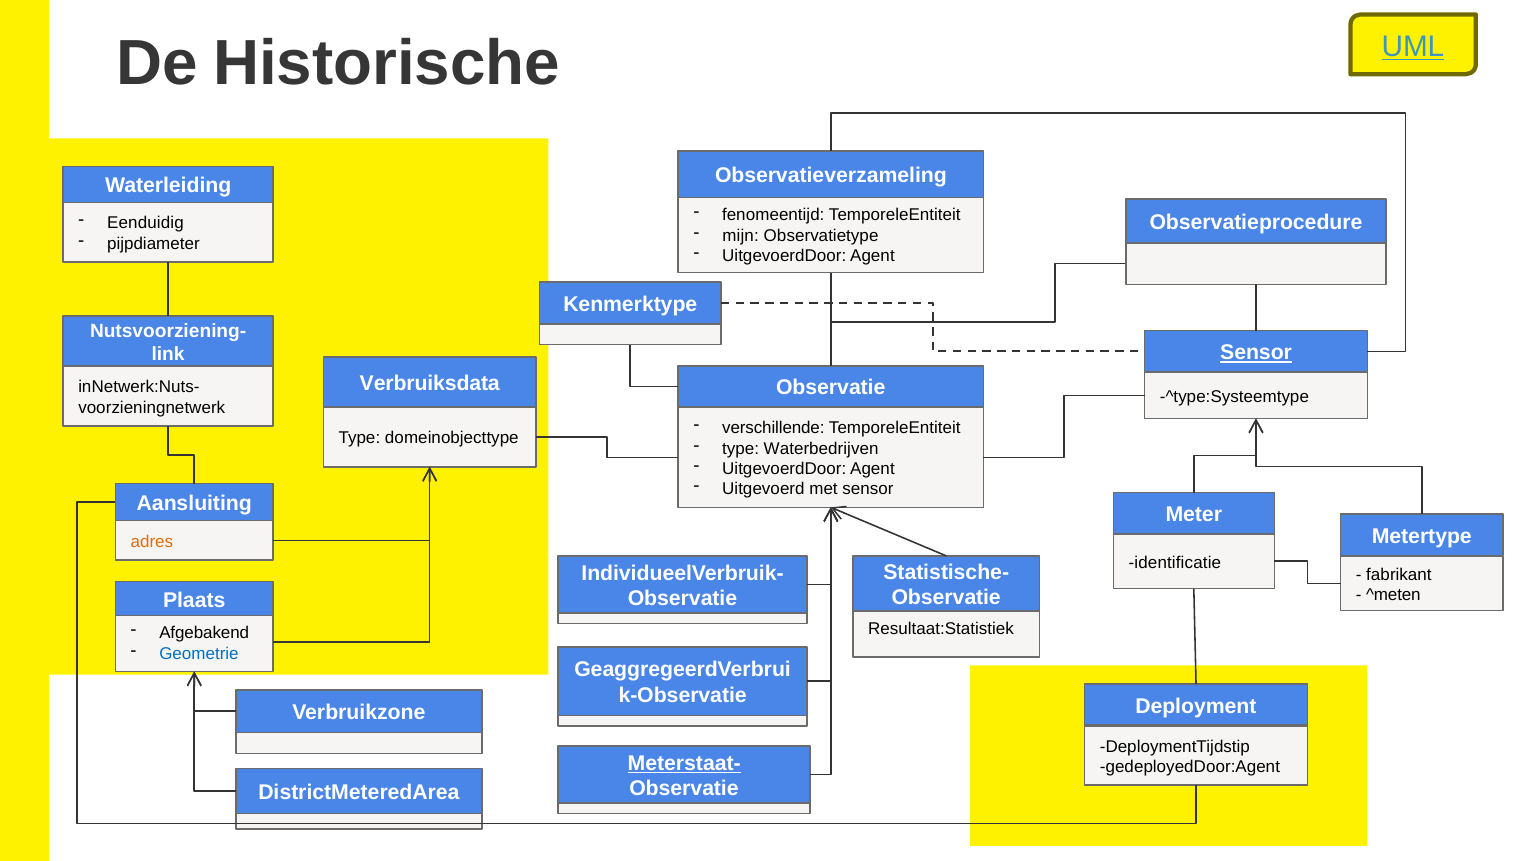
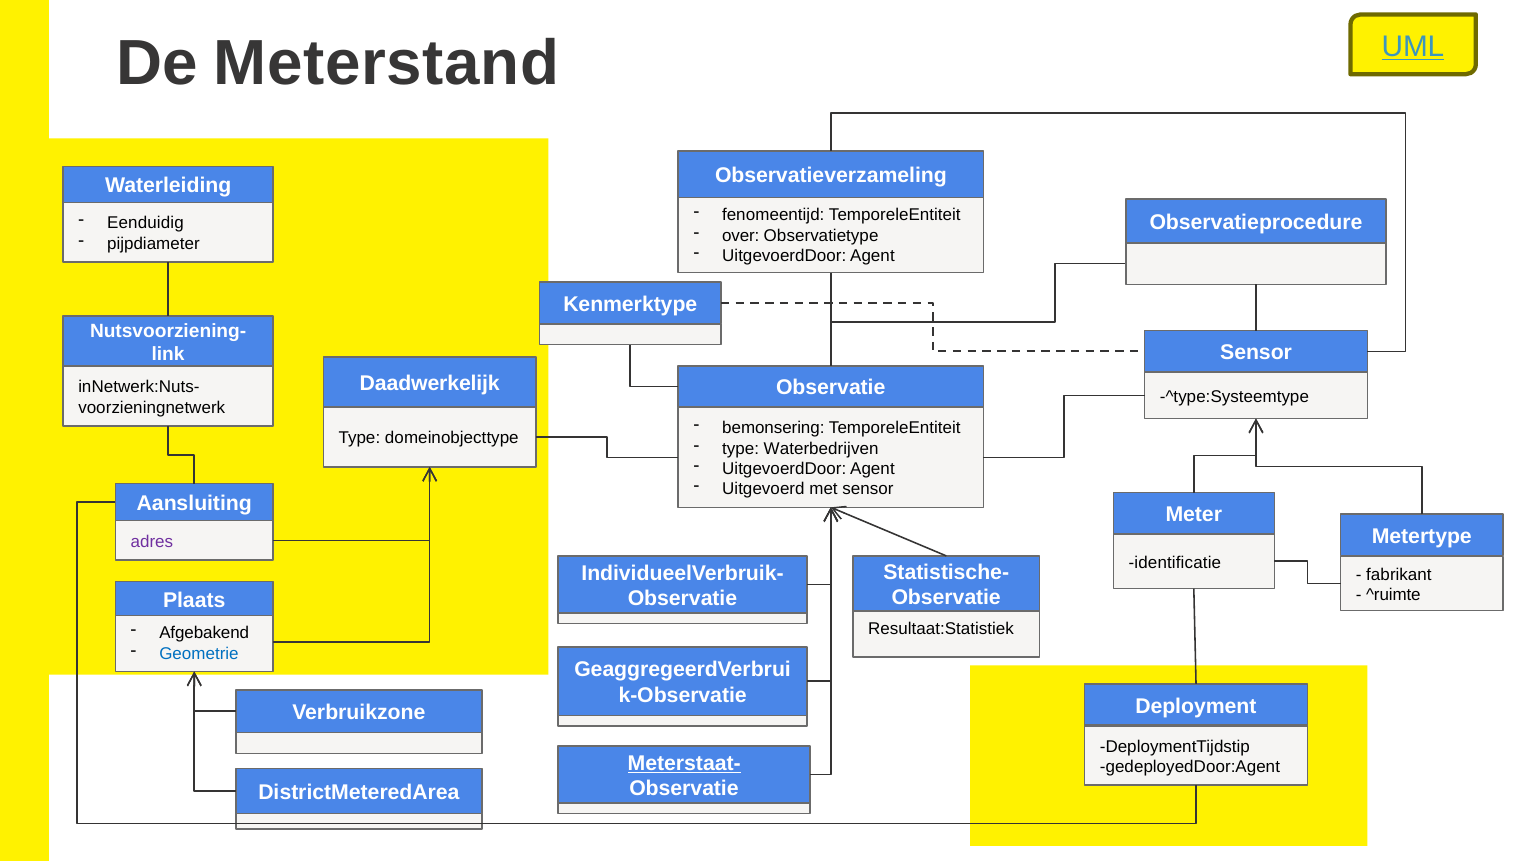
Historische: Historische -> Meterstand (386, 63)
mijn: mijn -> over (741, 235)
Sensor underline: present -> none (1256, 353)
Verbruiksdata: Verbruiksdata -> Daadwerkelijk (430, 383)
verschillende: verschillende -> bemonsering (773, 428)
adres colour: orange -> purple (152, 541)
^meten: ^meten -> ^ruimte (1393, 595)
